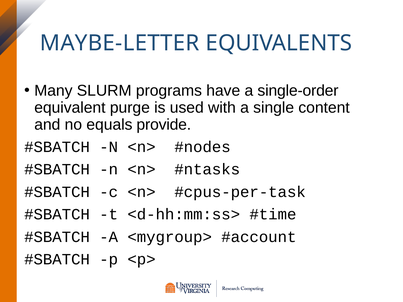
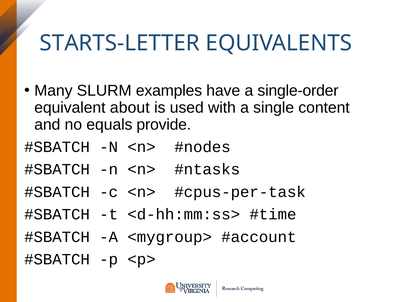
MAYBE-LETTER: MAYBE-LETTER -> STARTS-LETTER (120, 43)
programs: programs -> examples (169, 91)
purge: purge -> about (130, 108)
